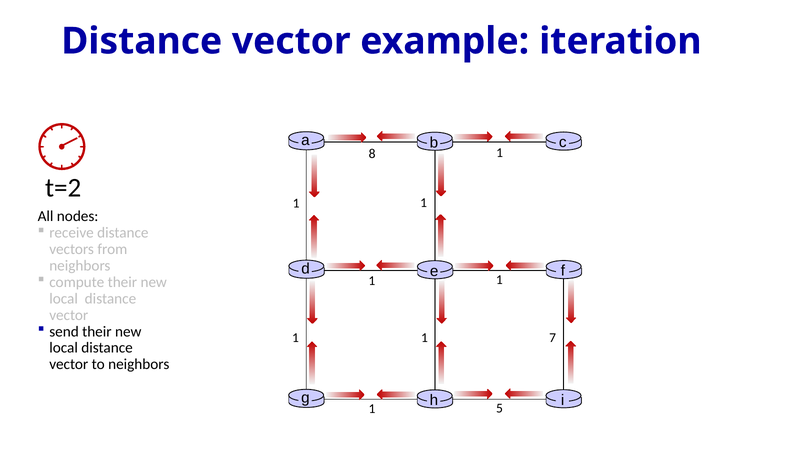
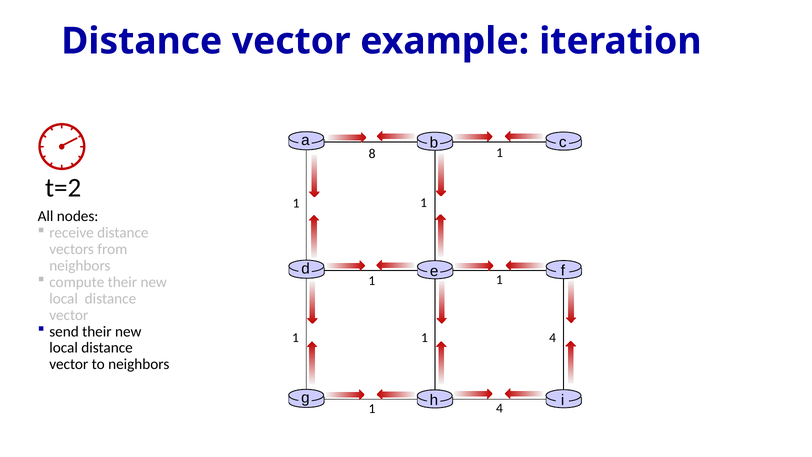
7: 7 -> 4 (553, 338)
5: 5 -> 4 (499, 408)
